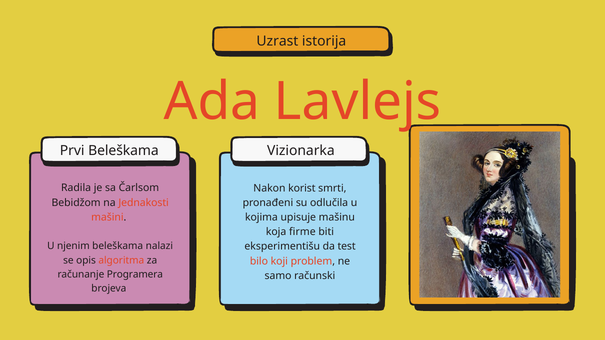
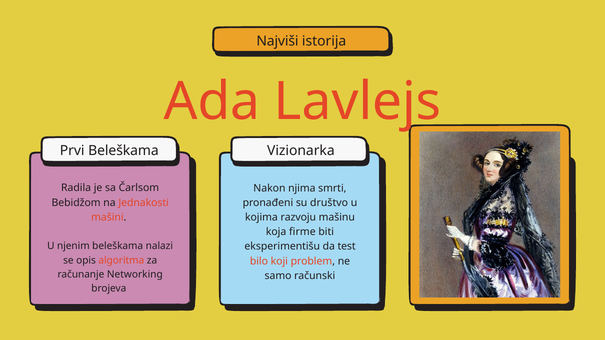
Uzrast: Uzrast -> Najviši (277, 41)
korist: korist -> njima (302, 188)
odlučila: odlučila -> društvo (329, 203)
upisuje: upisuje -> razvoju (298, 218)
Programera: Programera -> Networking (135, 275)
